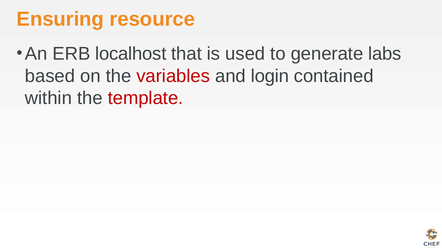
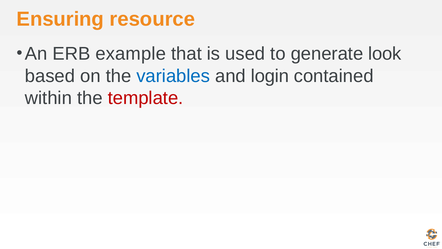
localhost: localhost -> example (131, 54)
labs: labs -> look (385, 54)
variables colour: red -> blue (173, 76)
